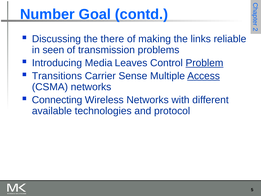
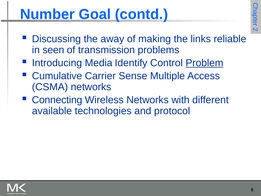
there: there -> away (112, 39)
Leaves: Leaves -> Identify (131, 63)
Transitions: Transitions -> Cumulative (57, 76)
Access underline: present -> none (204, 76)
